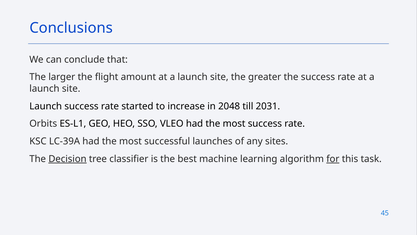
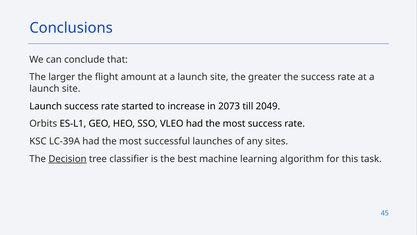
2048: 2048 -> 2073 (229, 106)
2031: 2031 -> 2049 (268, 106)
for underline: present -> none (333, 159)
